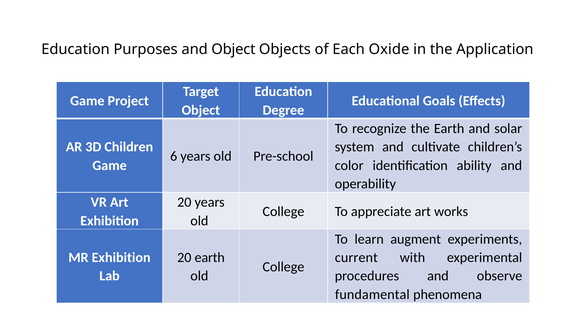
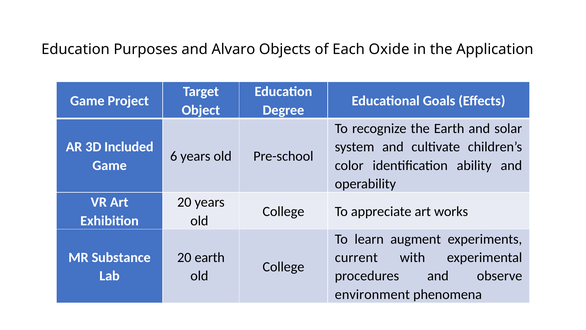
and Object: Object -> Alvaro (233, 49)
Children: Children -> Included (129, 147)
MR Exhibition: Exhibition -> Substance (121, 257)
fundamental: fundamental -> environment (372, 294)
